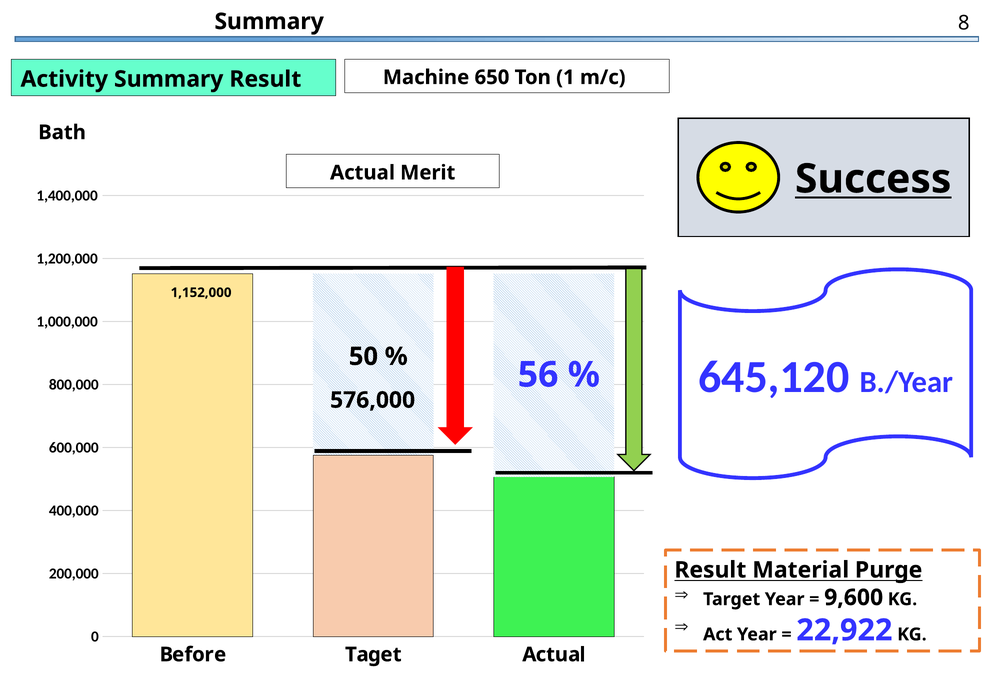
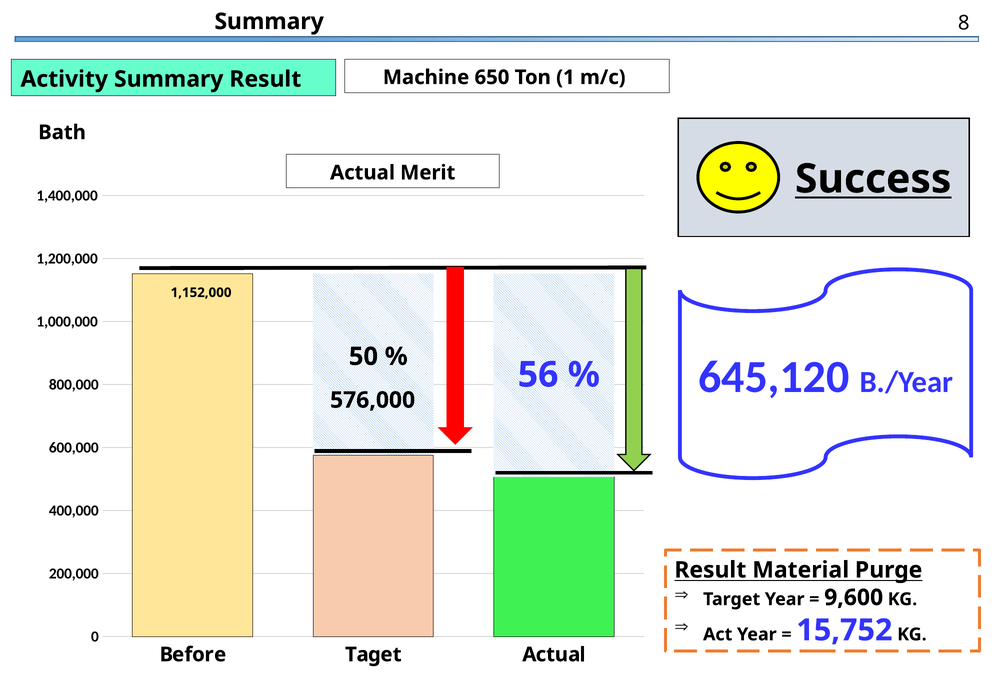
22,922: 22,922 -> 15,752 (844, 630)
